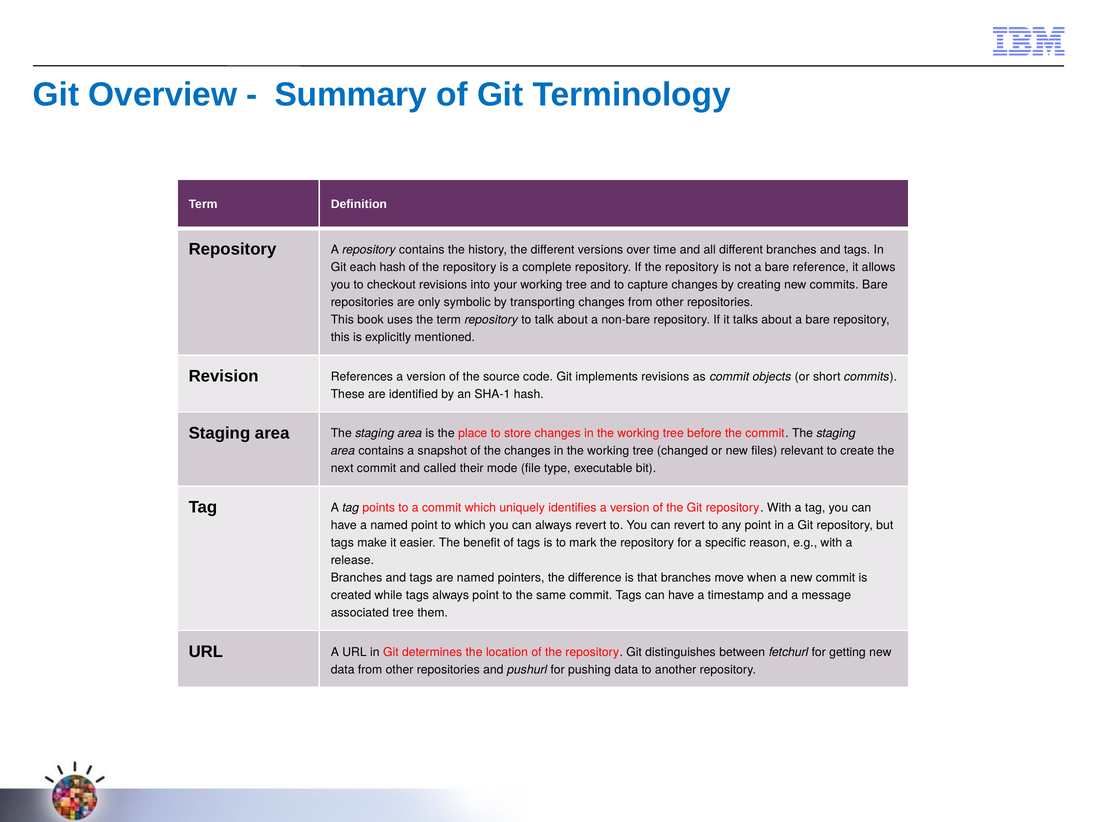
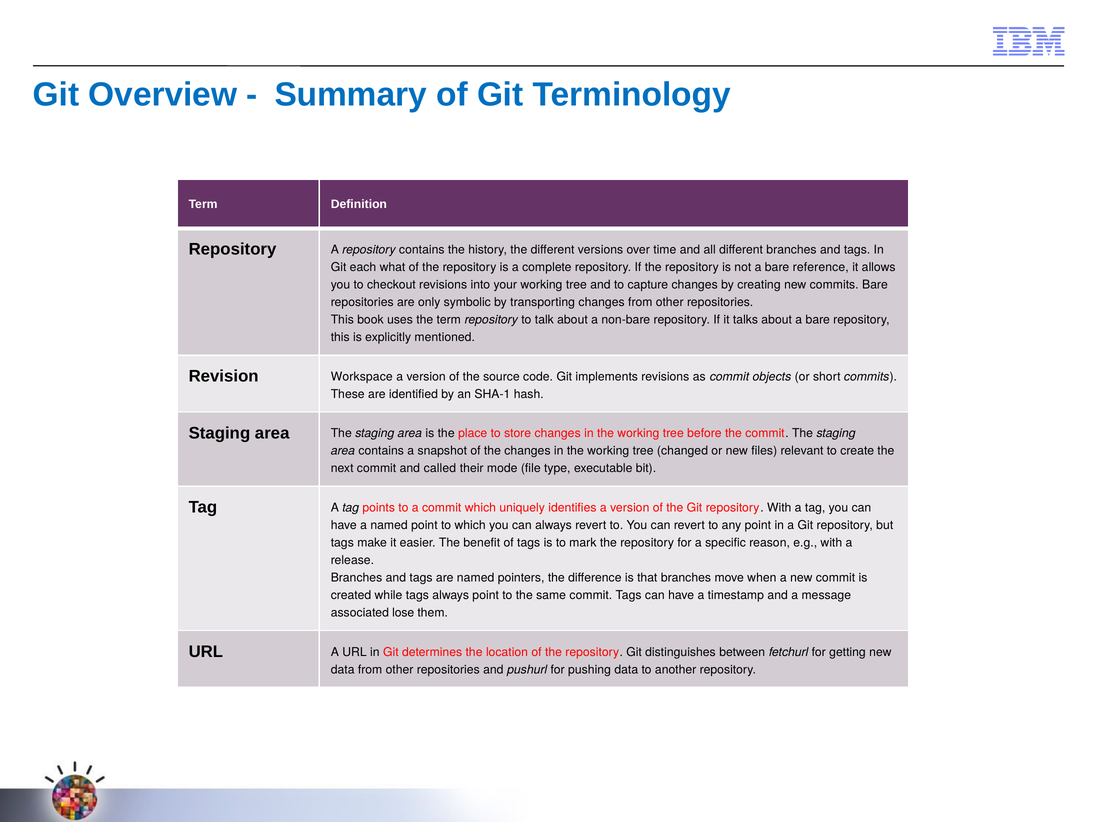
each hash: hash -> what (393, 268)
References: References -> Workspace (362, 377)
associated tree: tree -> lose (403, 613)
